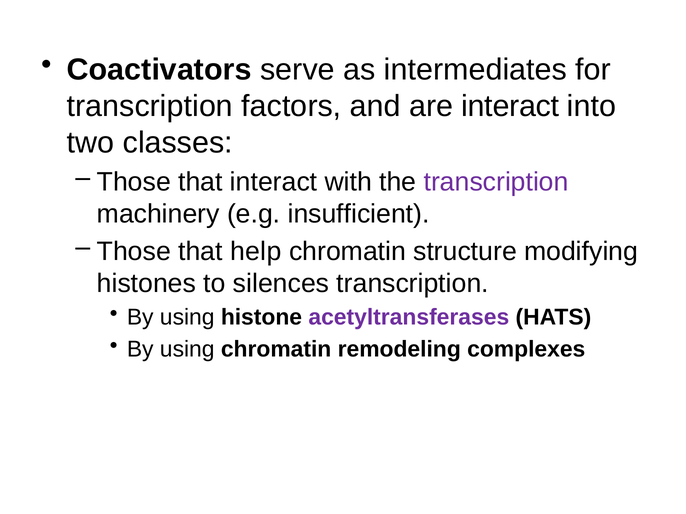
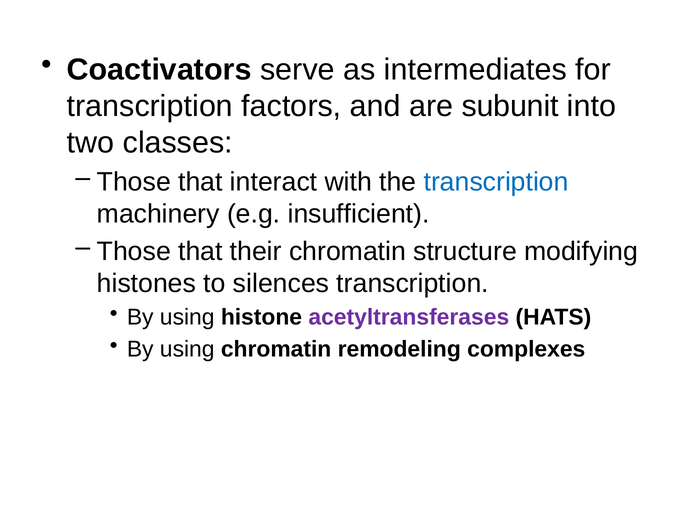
are interact: interact -> subunit (510, 106)
transcription colour: purple -> blue (496, 182)
help: help -> their (256, 252)
